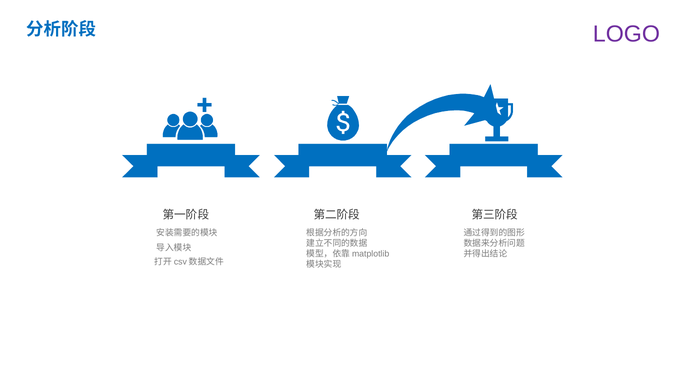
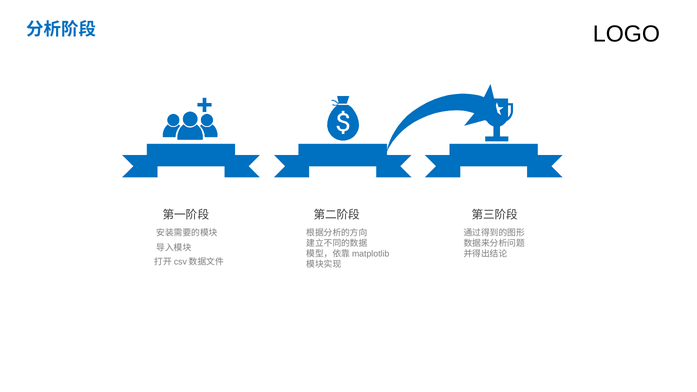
LOGO colour: purple -> black (626, 34)
